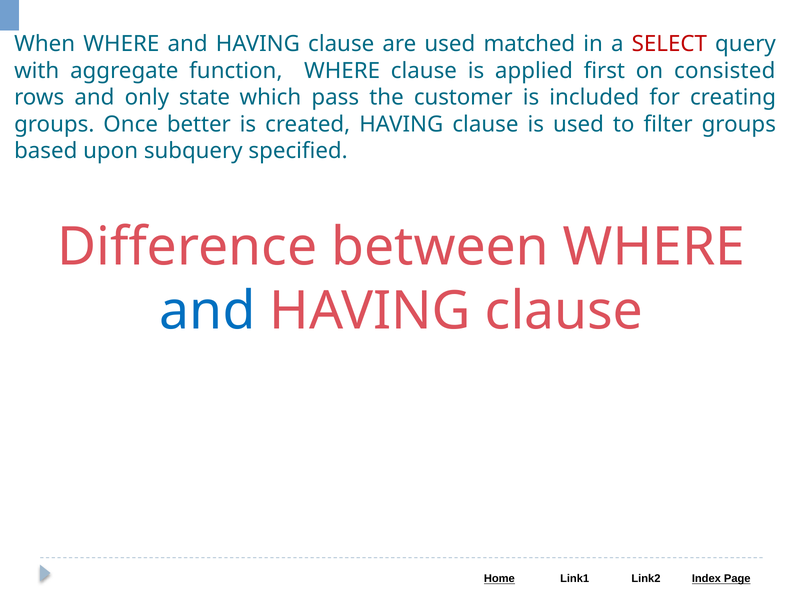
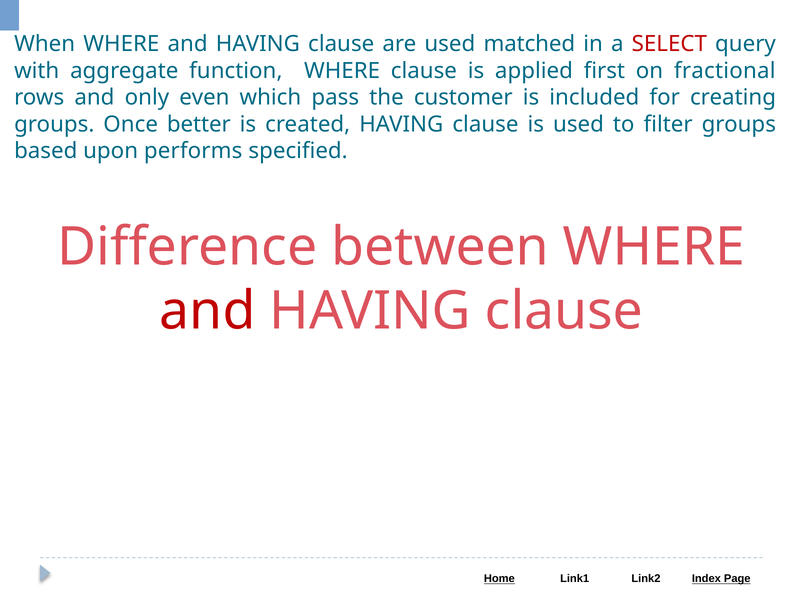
consisted: consisted -> fractional (725, 71)
state: state -> even (204, 98)
subquery: subquery -> performs (193, 151)
and colour: blue -> red (207, 311)
